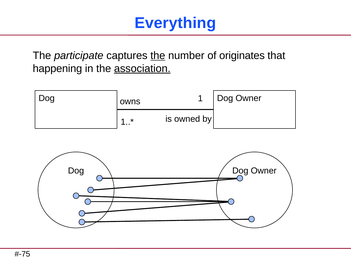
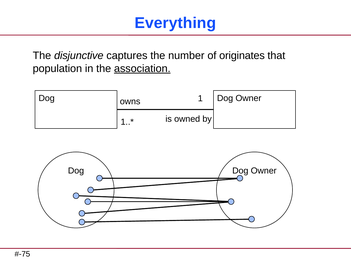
participate: participate -> disjunctive (79, 56)
the underline: present -> none (158, 56)
happening: happening -> population (57, 69)
